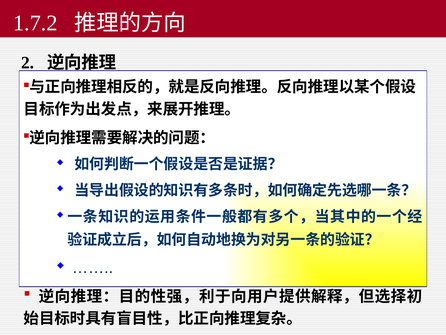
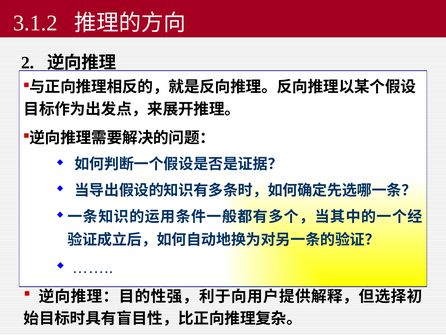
1.7.2: 1.7.2 -> 3.1.2 (35, 23)
